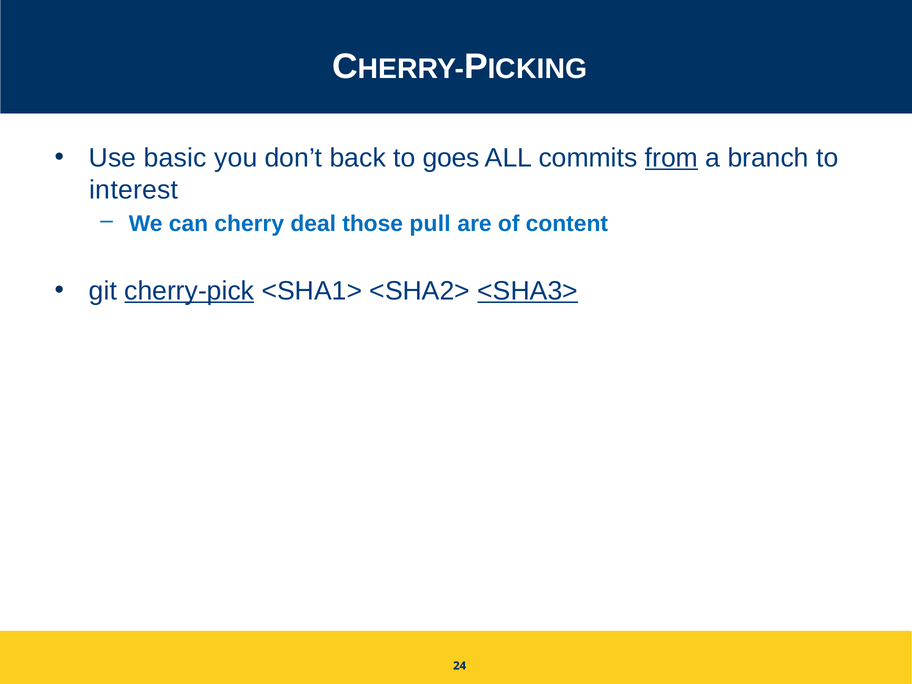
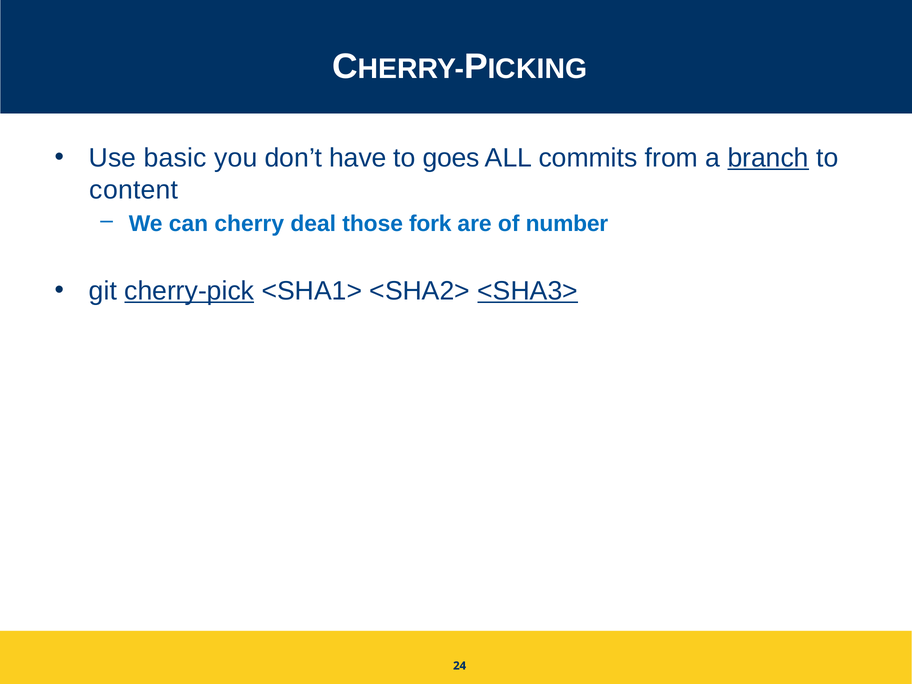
back: back -> have (358, 158)
from underline: present -> none (671, 158)
branch underline: none -> present (768, 158)
interest: interest -> content (134, 190)
pull: pull -> fork (430, 224)
content: content -> number (567, 224)
